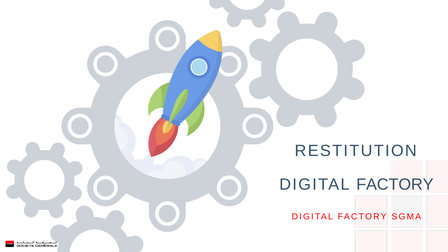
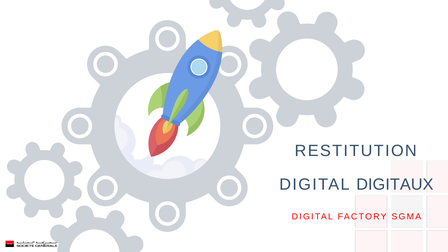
FACTORY: FACTORY -> DIGITAUX (395, 185)
